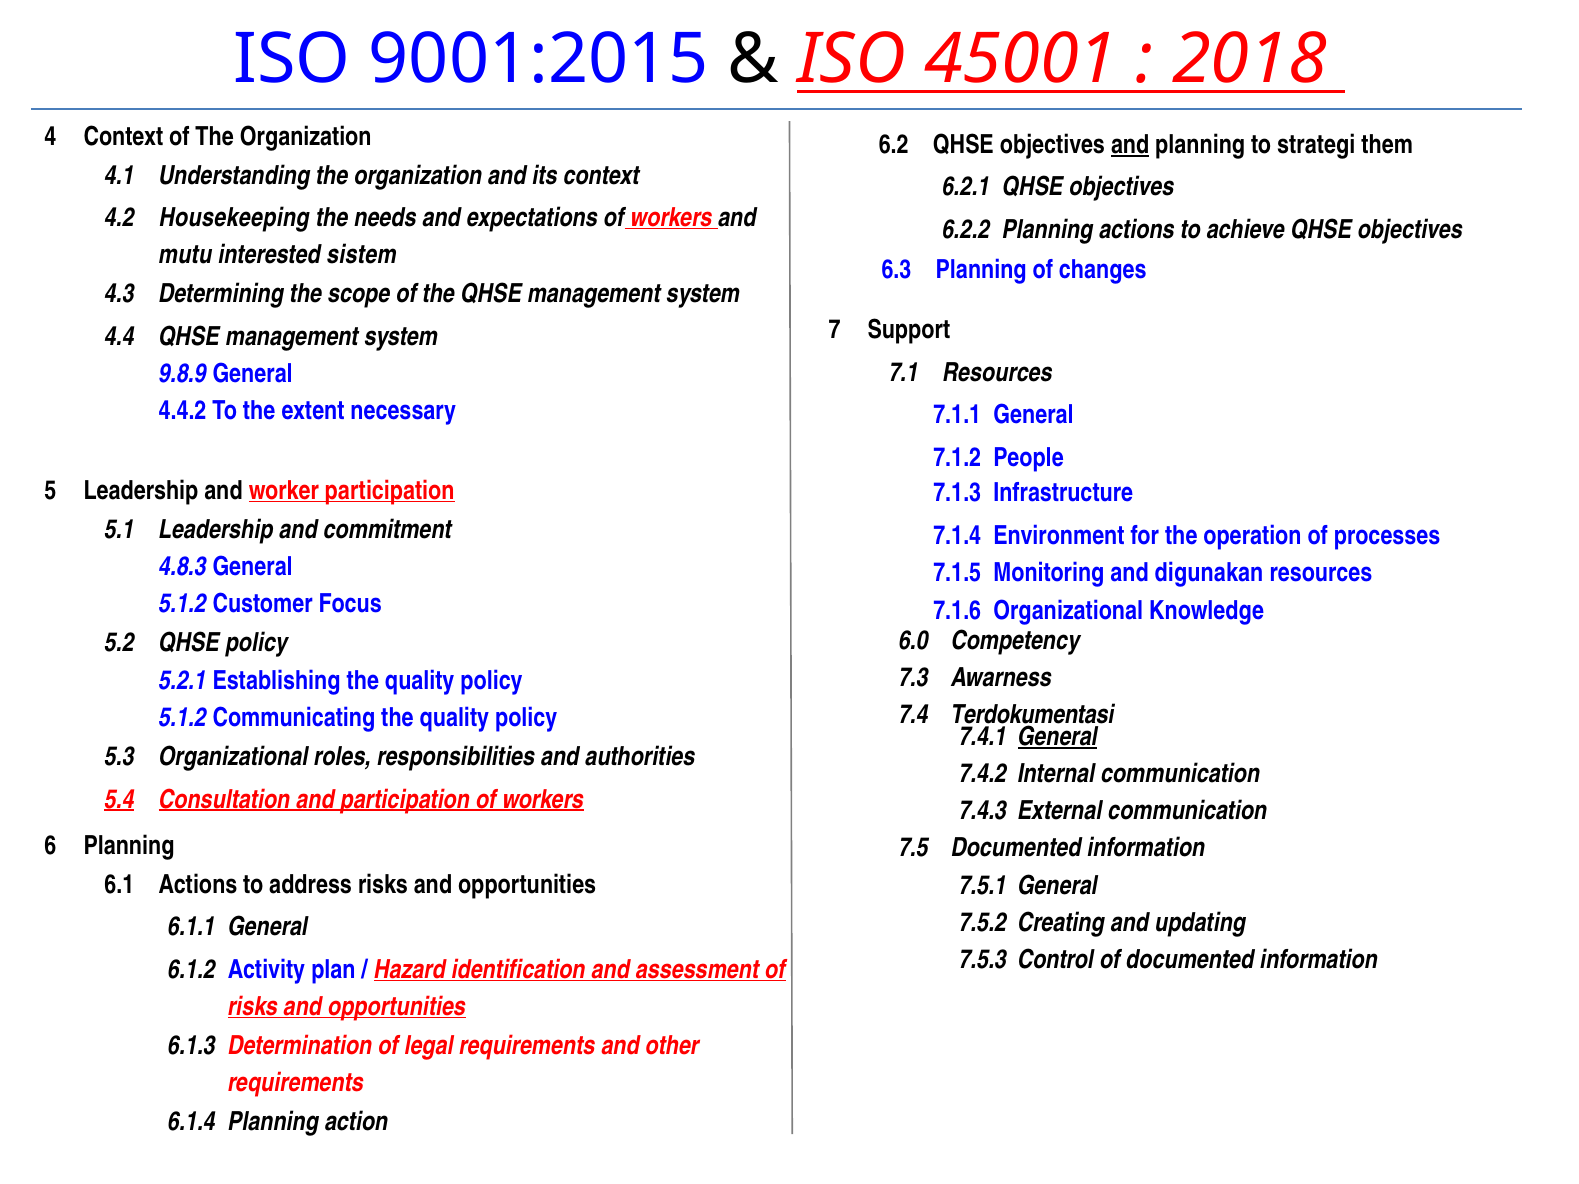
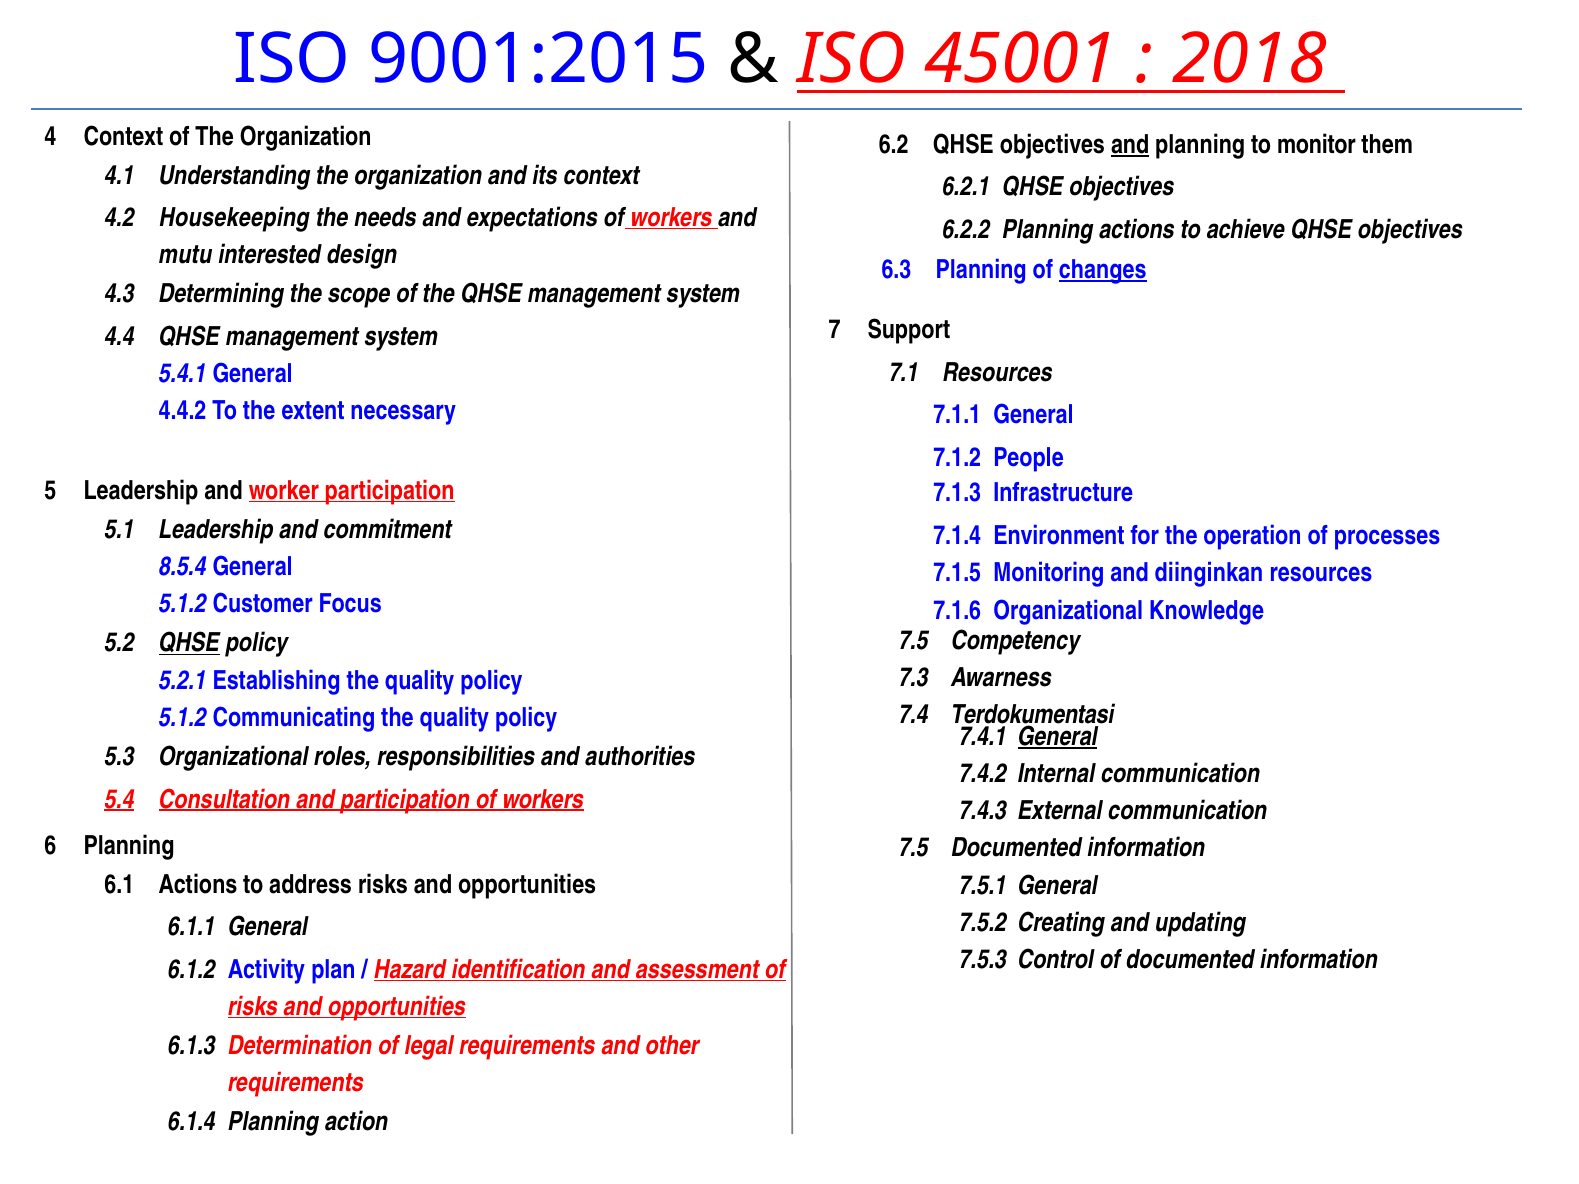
strategi: strategi -> monitor (1316, 145)
sistem: sistem -> design (362, 255)
changes underline: none -> present (1103, 270)
9.8.9: 9.8.9 -> 5.4.1 (183, 374)
4.8.3: 4.8.3 -> 8.5.4 (183, 567)
digunakan: digunakan -> diinginkan (1209, 573)
6.0: 6.0 -> 7.5 (913, 641)
QHSE underline: none -> present (189, 643)
